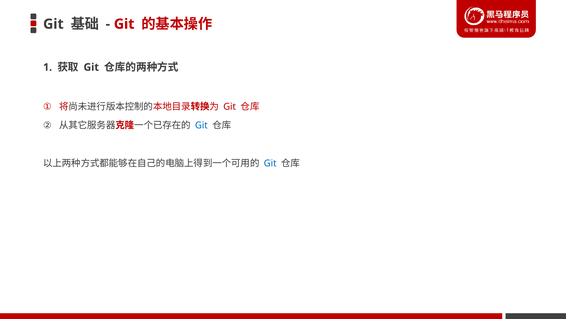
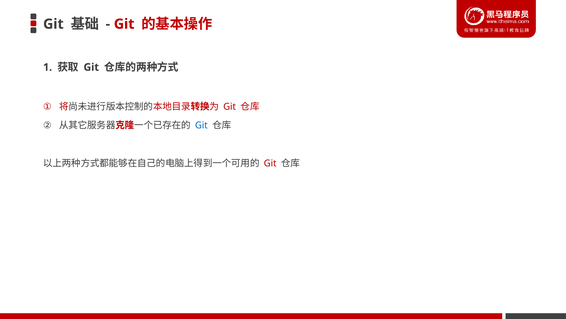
Git colour: blue -> red (270, 163)
